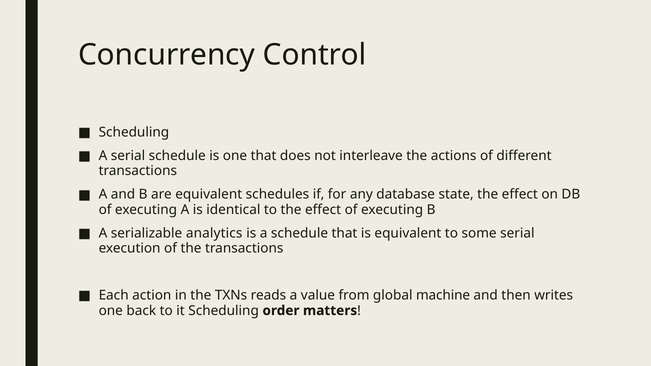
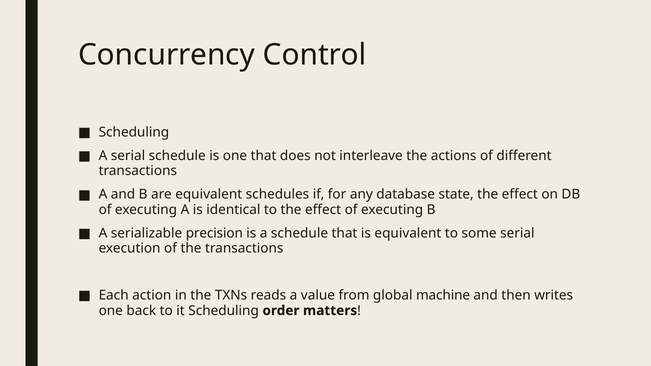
analytics: analytics -> precision (214, 233)
